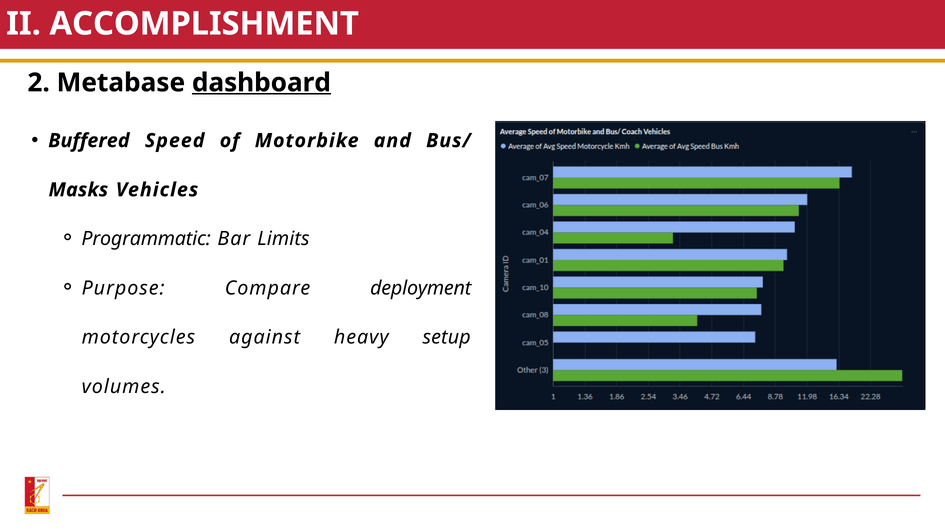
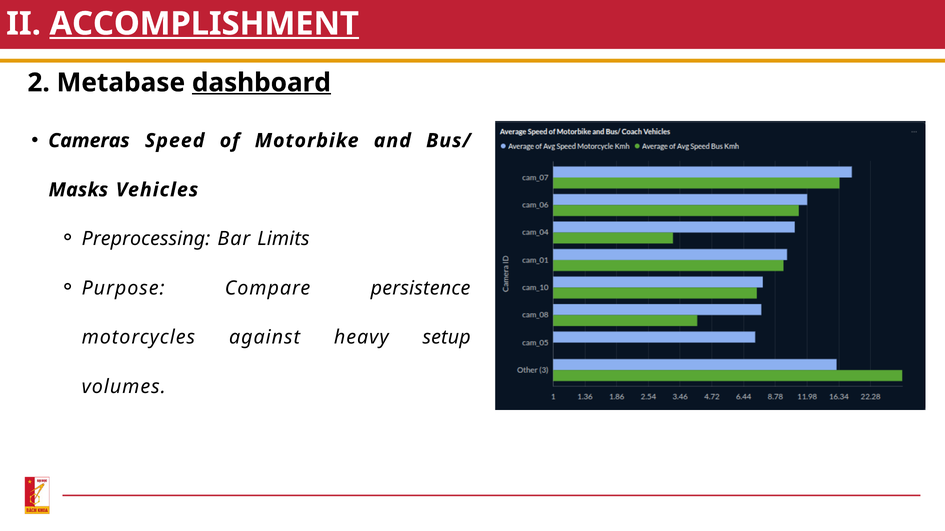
ACCOMPLISHMENT underline: none -> present (204, 24)
Buffered: Buffered -> Cameras (89, 141)
Programmatic: Programmatic -> Preprocessing (146, 239)
deployment: deployment -> persistence (421, 288)
